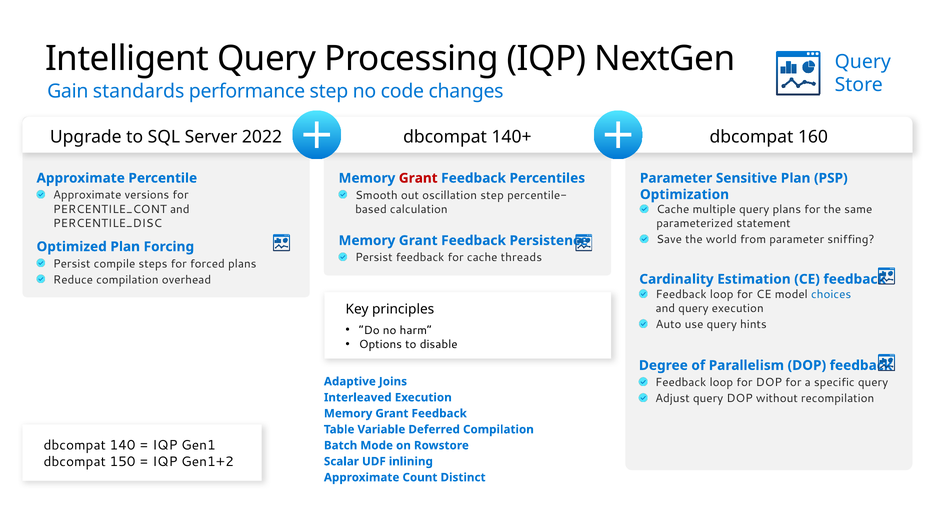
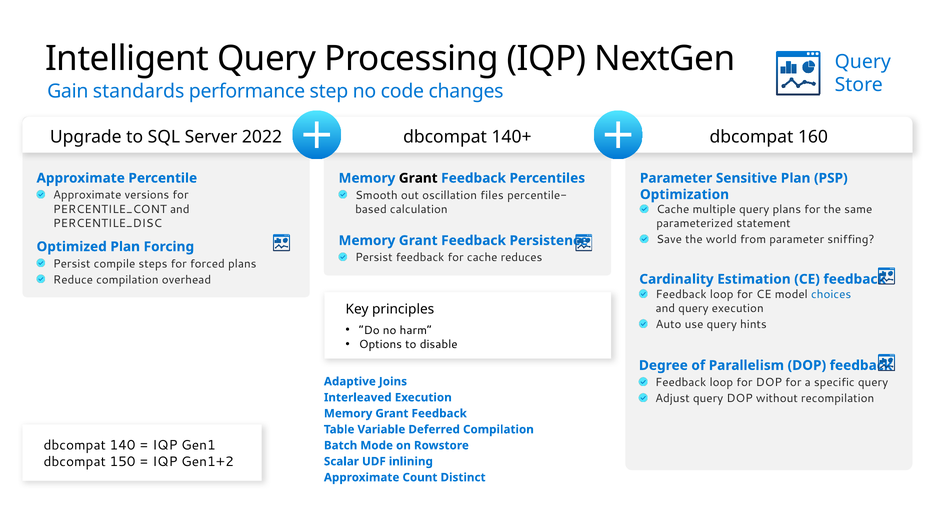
Grant colour: red -> black (418, 178)
oscillation step: step -> files (492, 195)
threads: threads -> reduces (521, 258)
